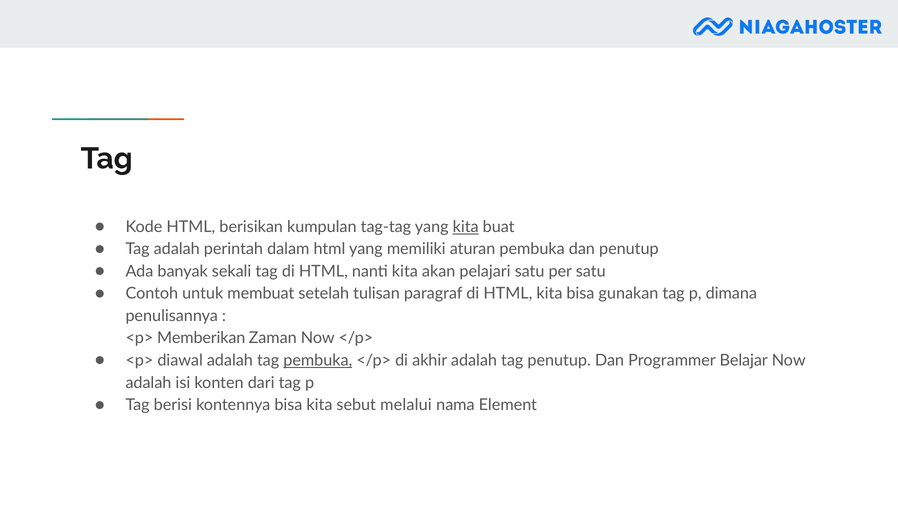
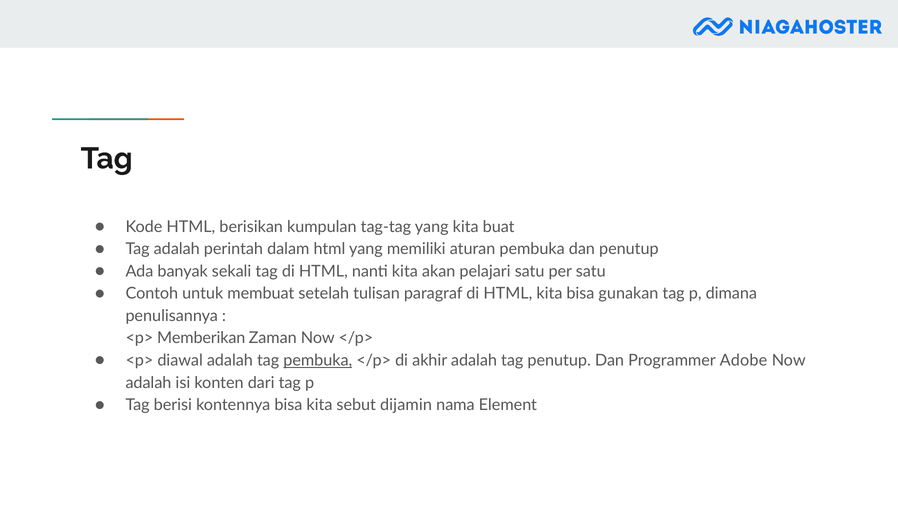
kita underline: present -> none (466, 227)
Belajar: Belajar -> Adobe (744, 360)
melalui: melalui -> dijamin (406, 405)
